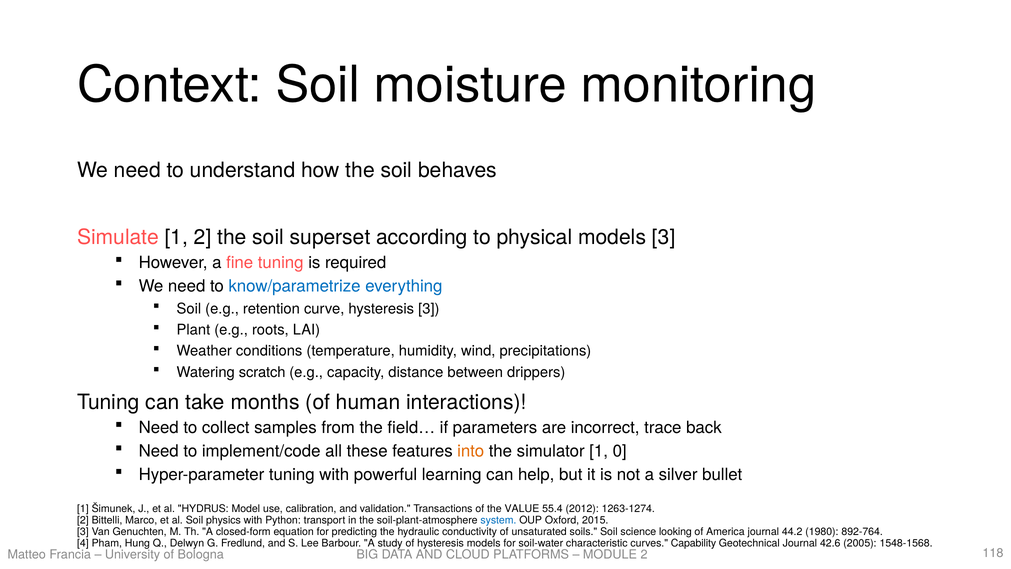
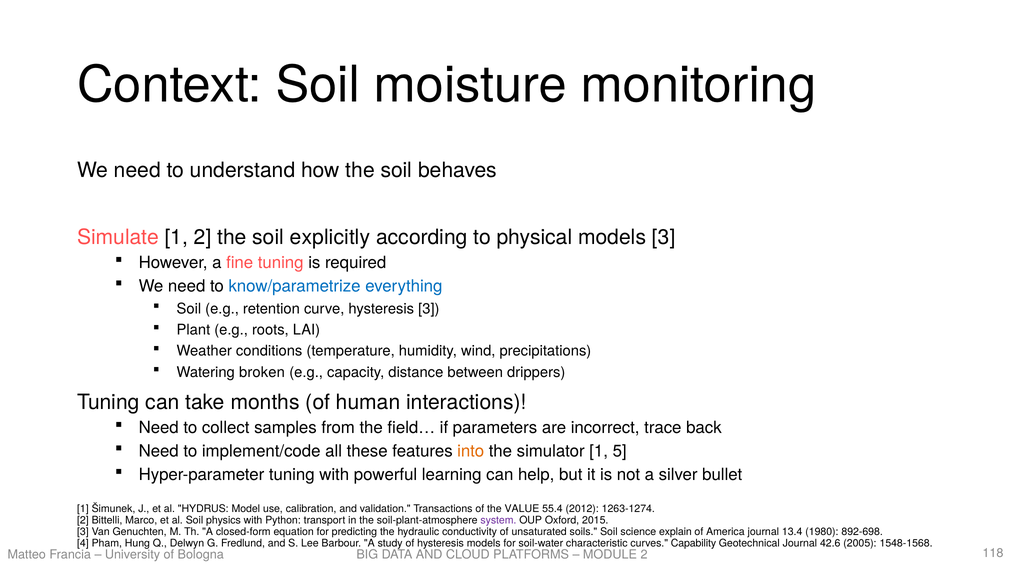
superset: superset -> explicitly (330, 237)
scratch: scratch -> broken (262, 372)
0: 0 -> 5 (620, 451)
system colour: blue -> purple (498, 520)
looking: looking -> explain (675, 532)
44.2: 44.2 -> 13.4 (792, 532)
892-764: 892-764 -> 892-698 (862, 532)
